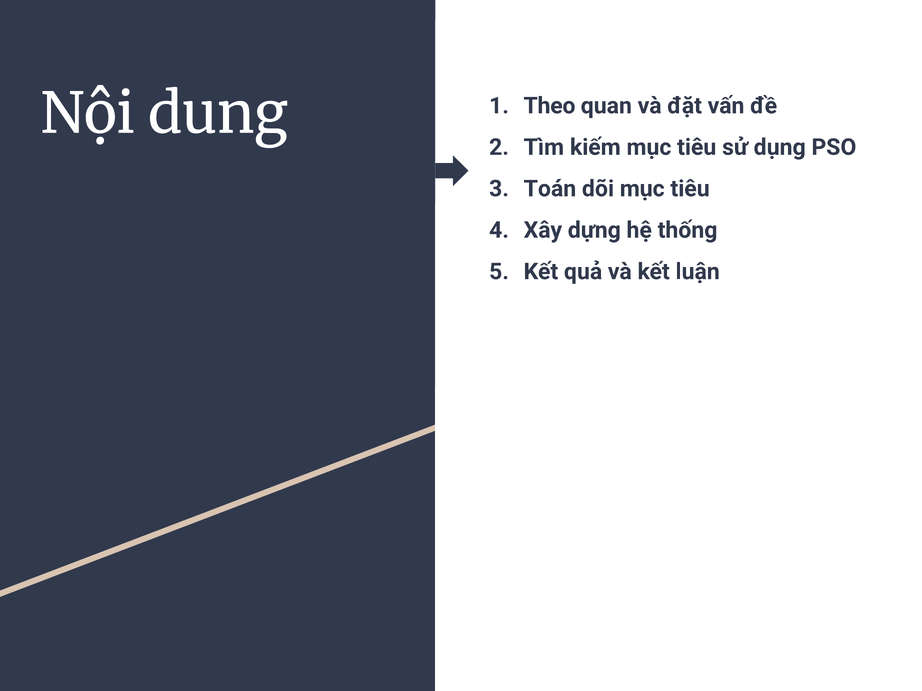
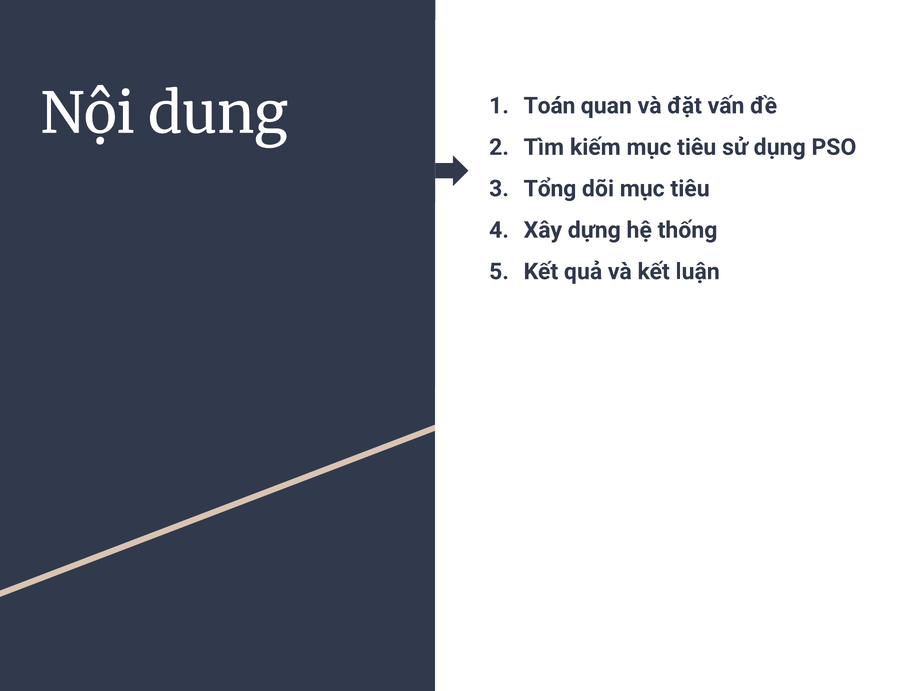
Theo: Theo -> Toán (549, 106)
Toán: Toán -> Tổng (550, 189)
